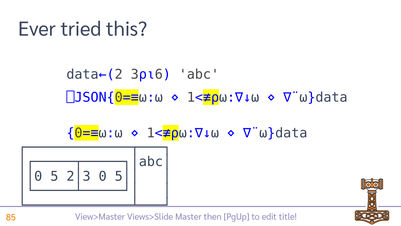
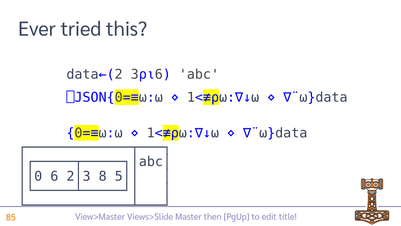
5: 5 -> 6 (54, 176)
0: 0 -> 8 (103, 176)
